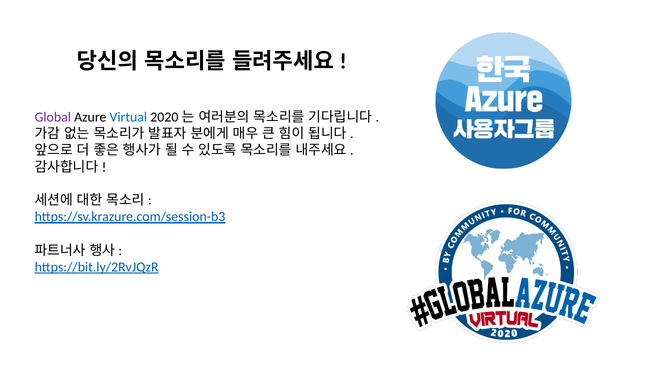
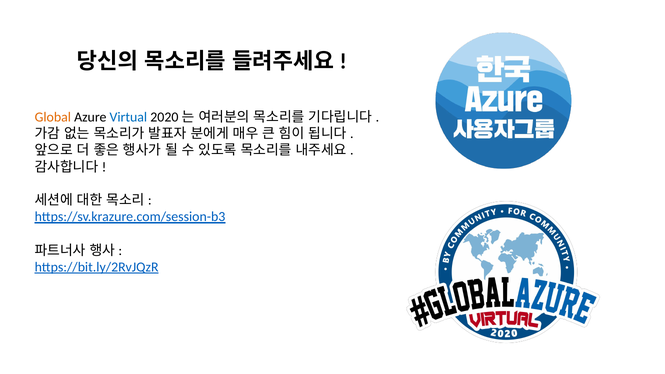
Global colour: purple -> orange (53, 117)
